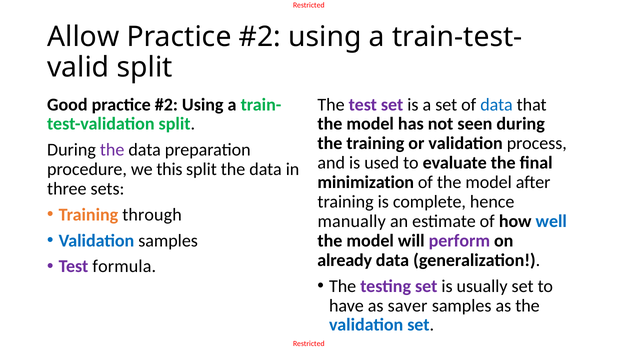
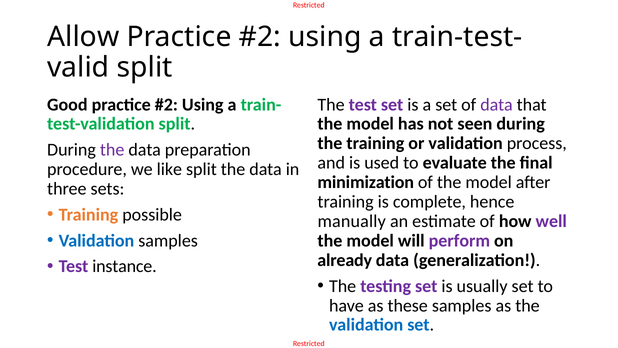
data colour: blue -> purple (497, 104)
this: this -> like (169, 169)
through: through -> possible (152, 215)
well colour: blue -> purple (551, 221)
formula: formula -> instance (124, 266)
saver: saver -> these (408, 305)
